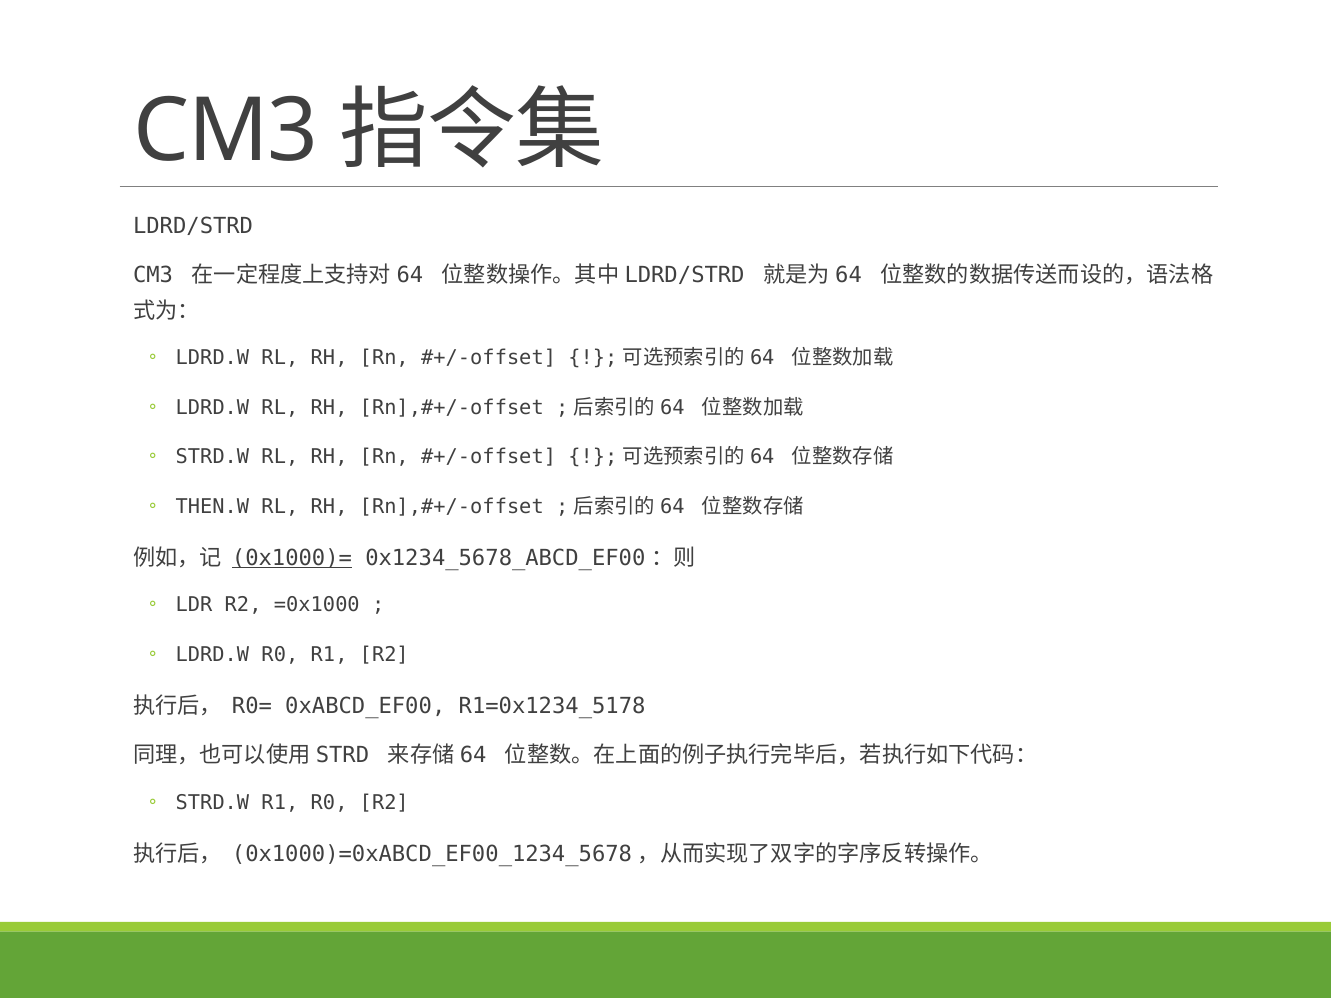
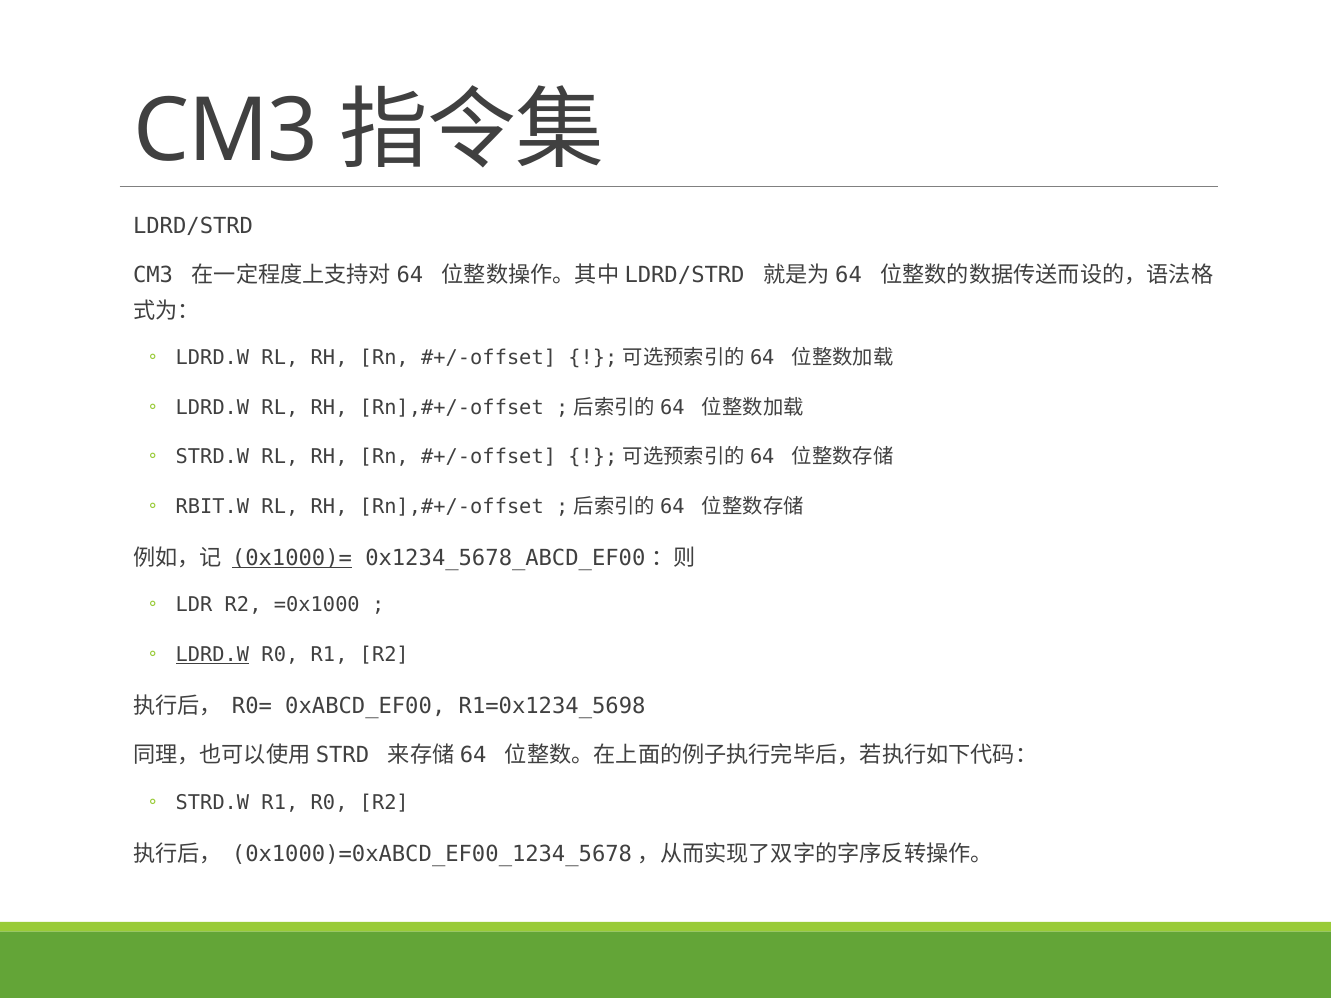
THEN.W: THEN.W -> RBIT.W (212, 507)
LDRD.W underline: none -> present (212, 655)
R1=0x1234_5178: R1=0x1234_5178 -> R1=0x1234_5698 (552, 706)
